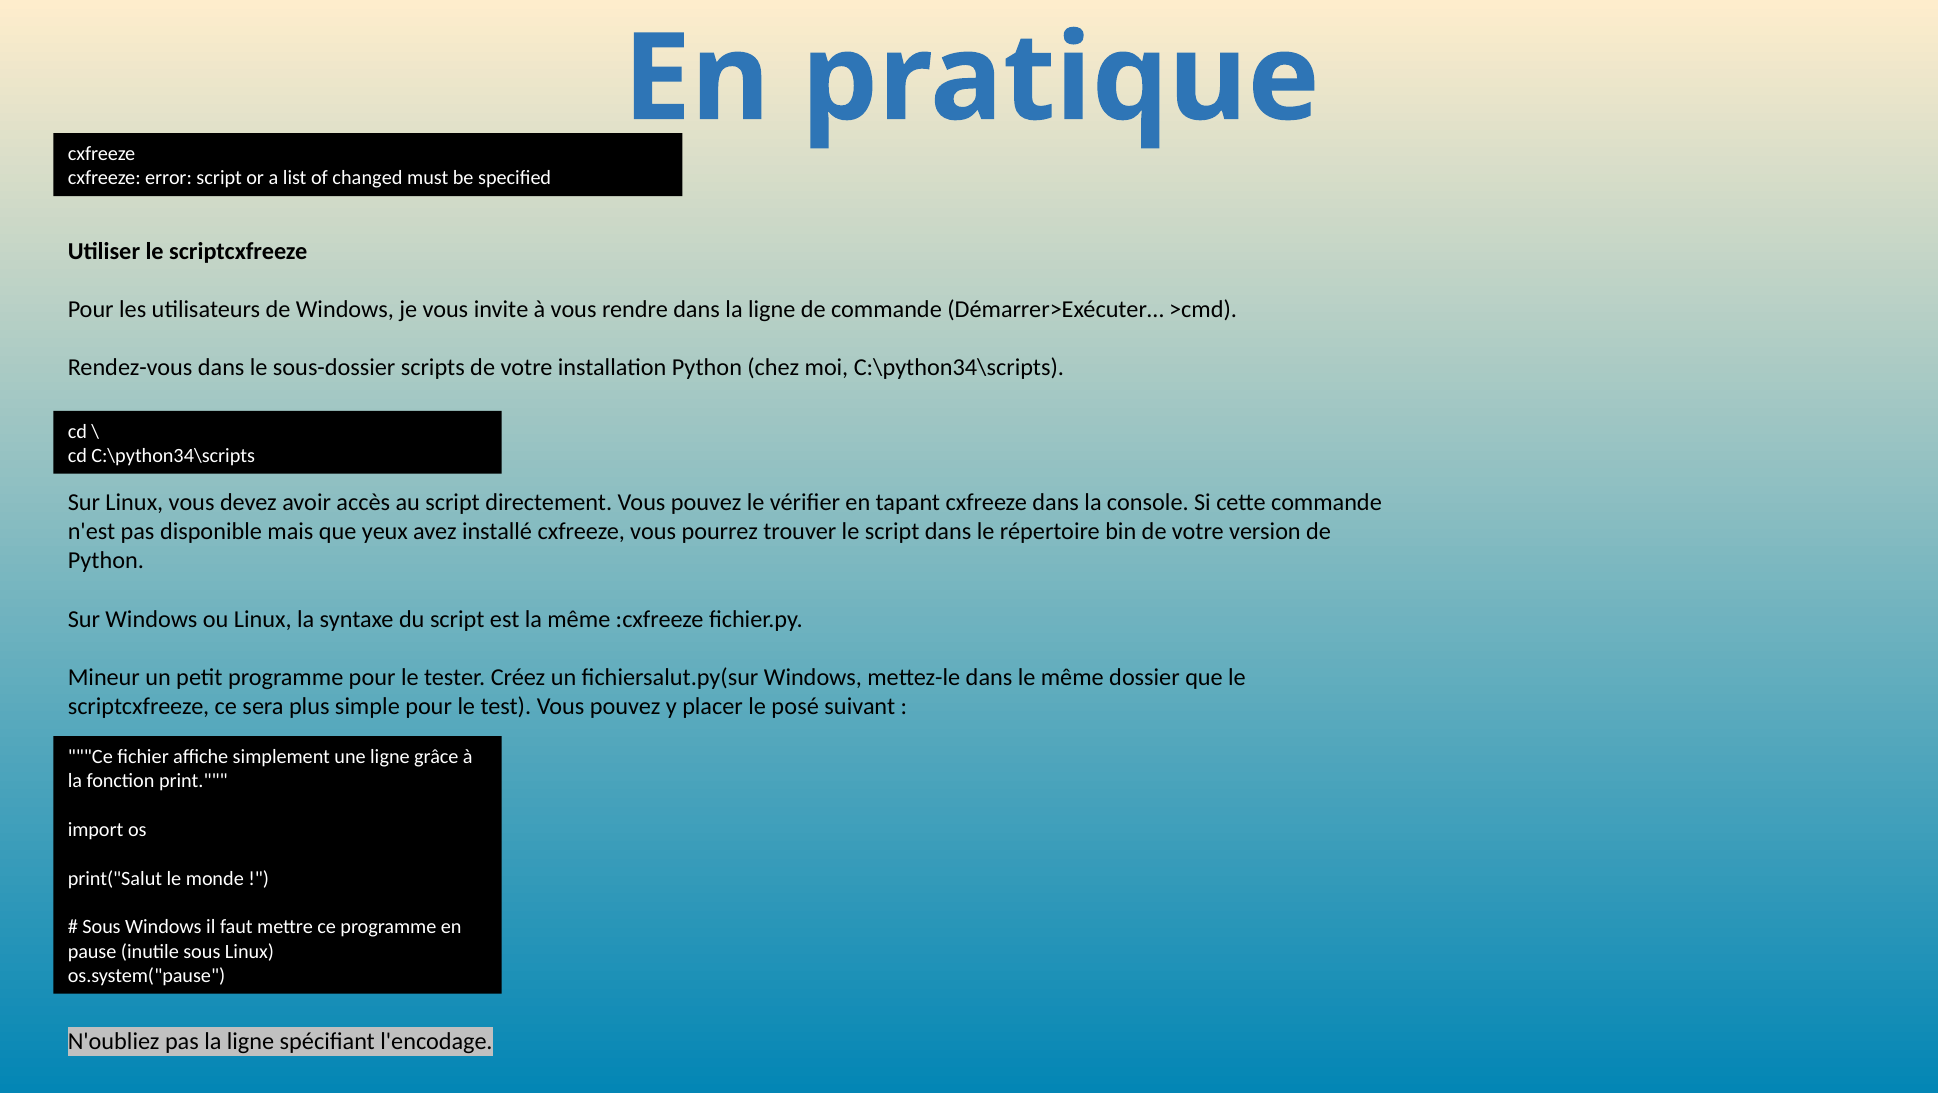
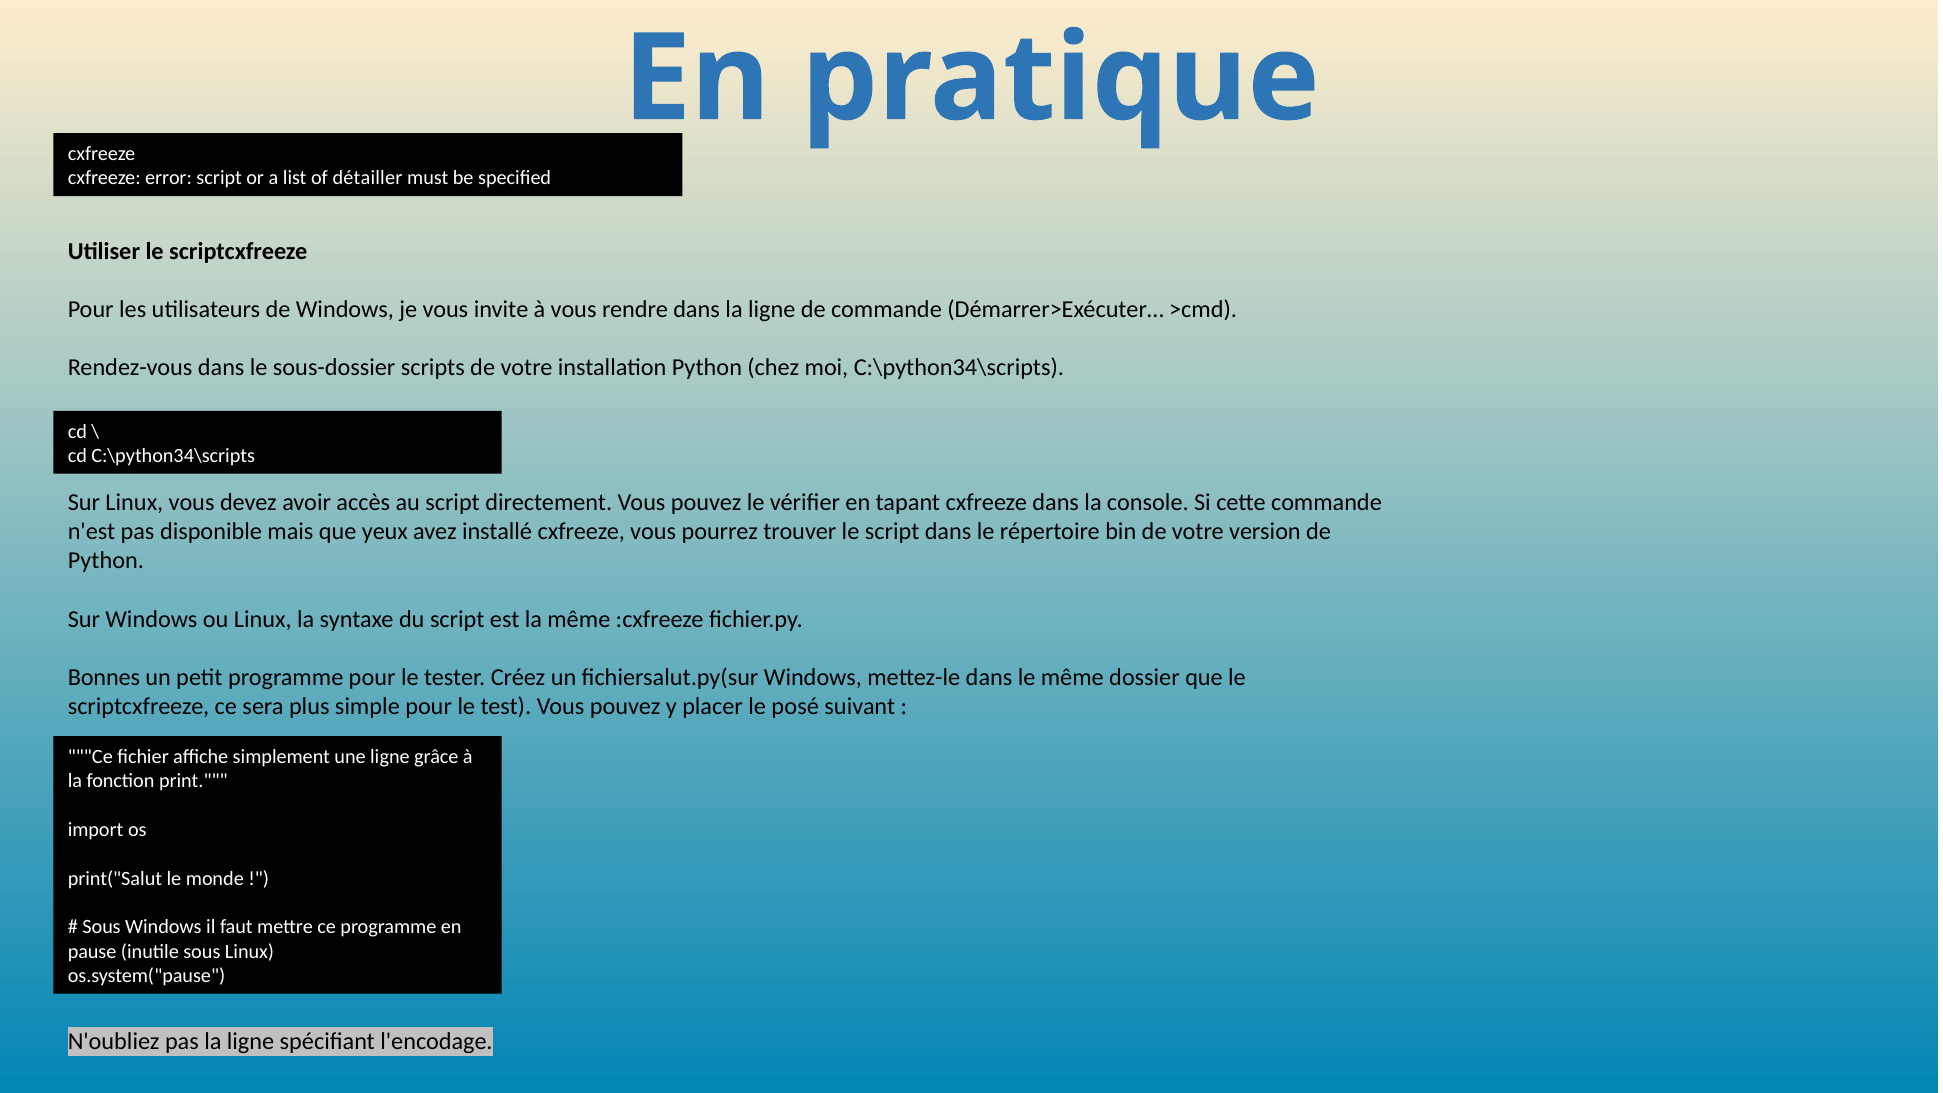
changed: changed -> détailler (367, 178)
Mineur: Mineur -> Bonnes (104, 677)
